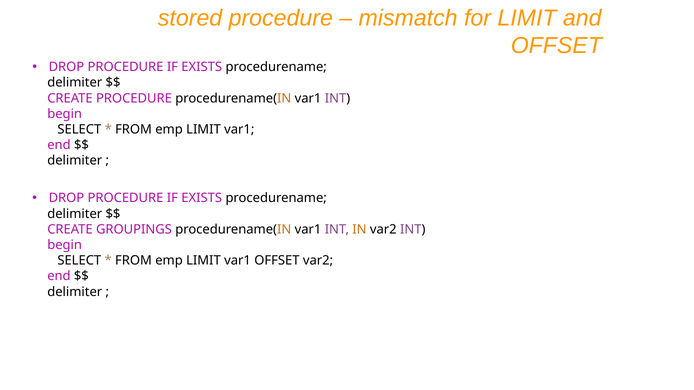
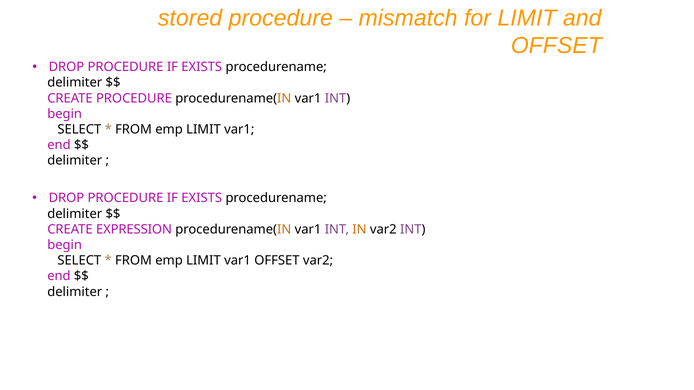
GROUPINGS: GROUPINGS -> EXPRESSION (134, 230)
